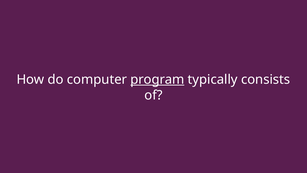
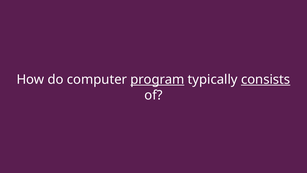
consists underline: none -> present (266, 79)
